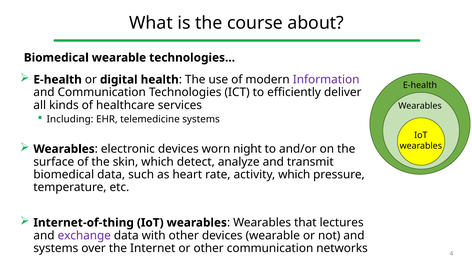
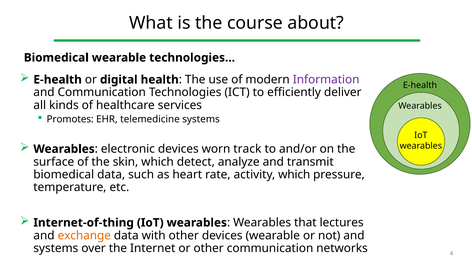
Including: Including -> Promotes (70, 119)
night: night -> track (247, 149)
exchange colour: purple -> orange (84, 235)
